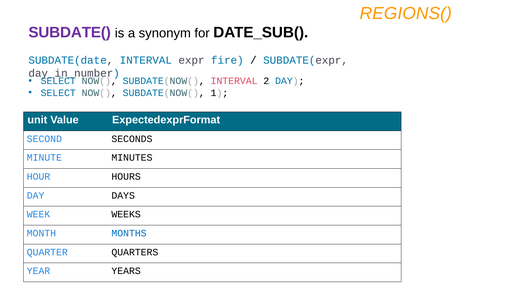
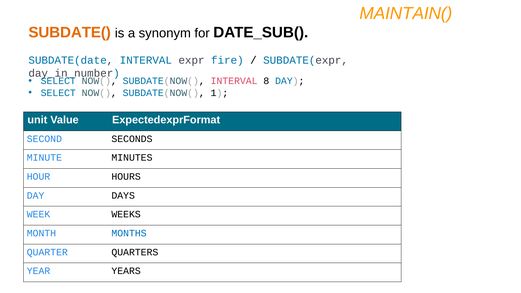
REGIONS(: REGIONS( -> MAINTAIN( (406, 14)
SUBDATE( colour: purple -> orange (70, 32)
2: 2 -> 8 (266, 81)
